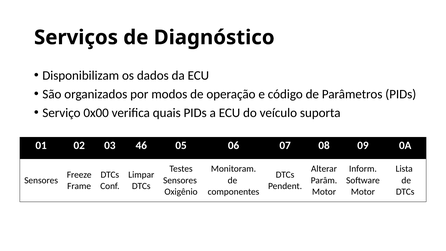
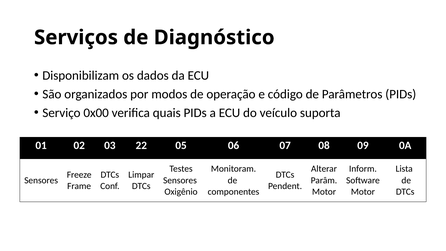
46: 46 -> 22 (141, 145)
